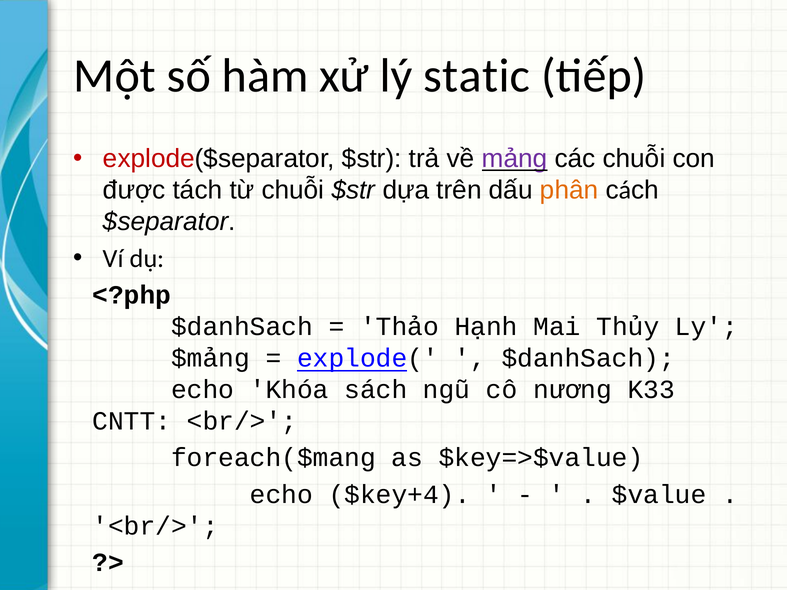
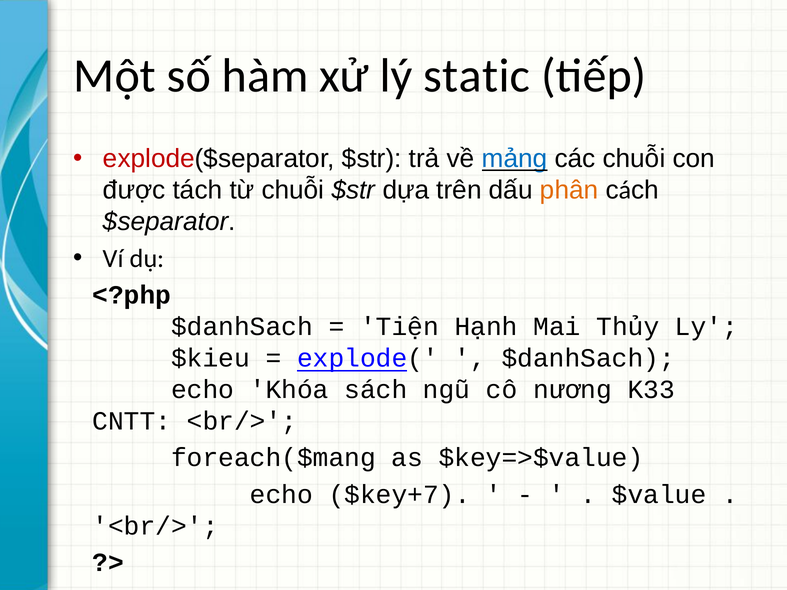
mảng colour: purple -> blue (515, 159)
Thảo: Thảo -> Tiện (399, 327)
$mảng: $mảng -> $kieu (210, 358)
$key+4: $key+4 -> $key+7 (399, 495)
